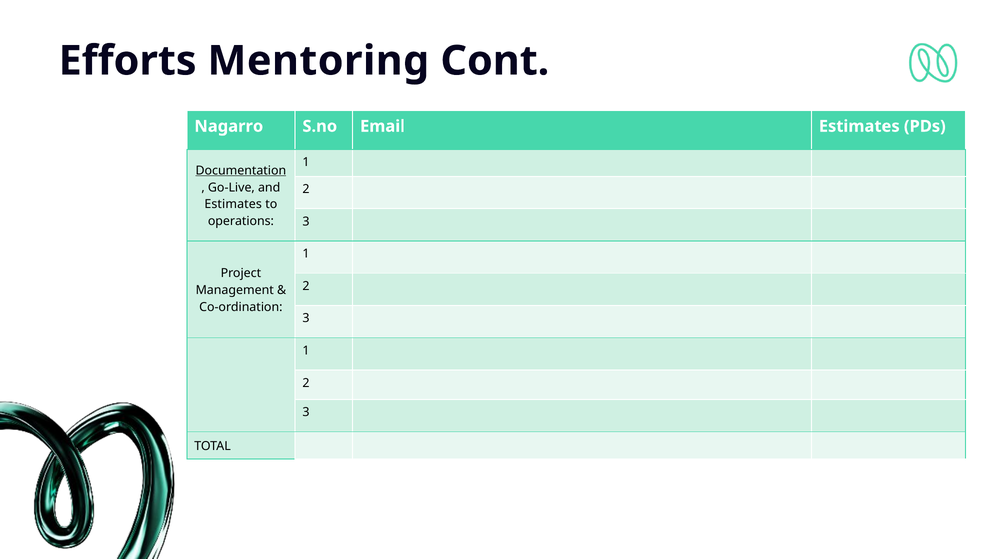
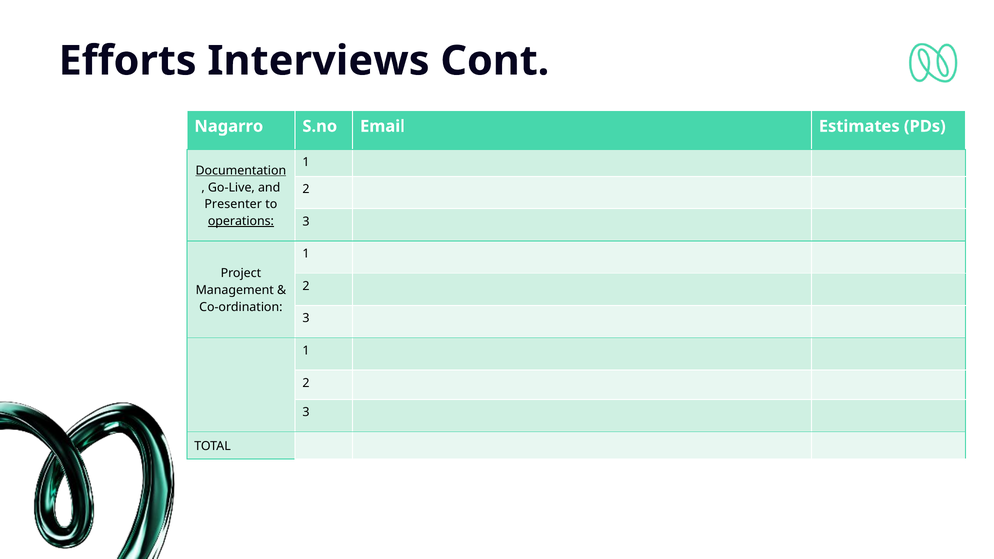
Mentoring: Mentoring -> Interviews (318, 61)
Estimates: Estimates -> Presenter (233, 204)
operations underline: none -> present (241, 221)
